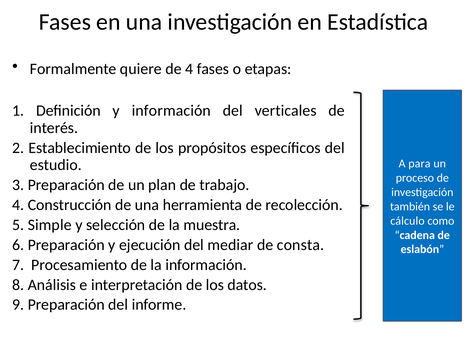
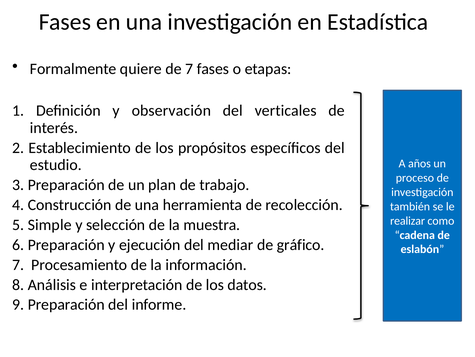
de 4: 4 -> 7 (189, 69)
y información: información -> observación (171, 110)
para: para -> años (419, 163)
cálculo: cálculo -> realizar (408, 220)
consta: consta -> gráfico (301, 244)
